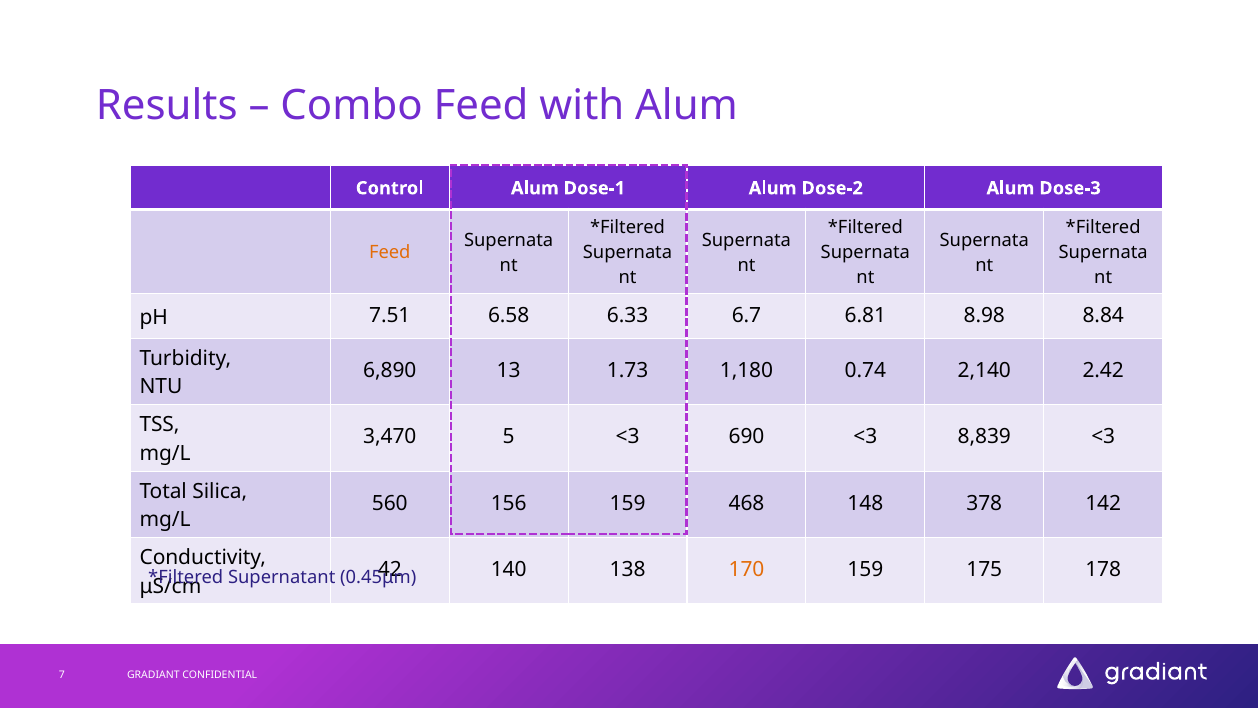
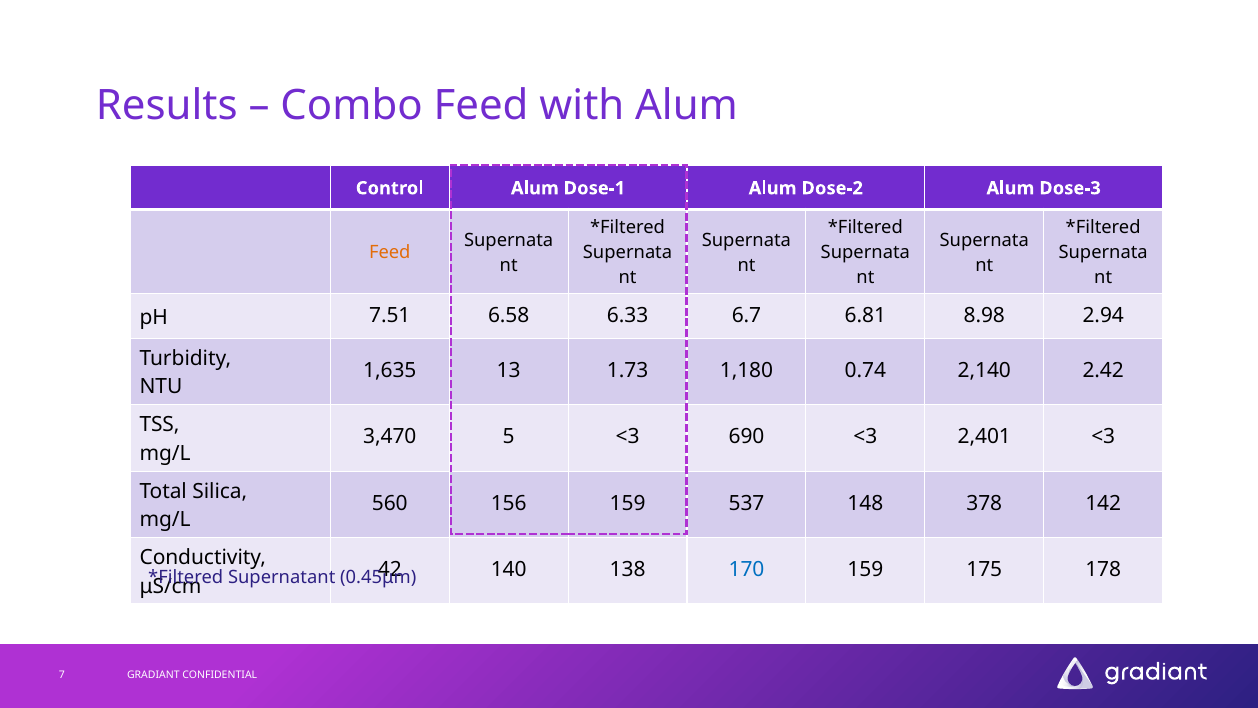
8.84: 8.84 -> 2.94 (1103, 315)
6,890: 6,890 -> 1,635 (390, 370)
8,839: 8,839 -> 2,401 (984, 437)
468: 468 -> 537 (747, 503)
170 colour: orange -> blue (747, 570)
